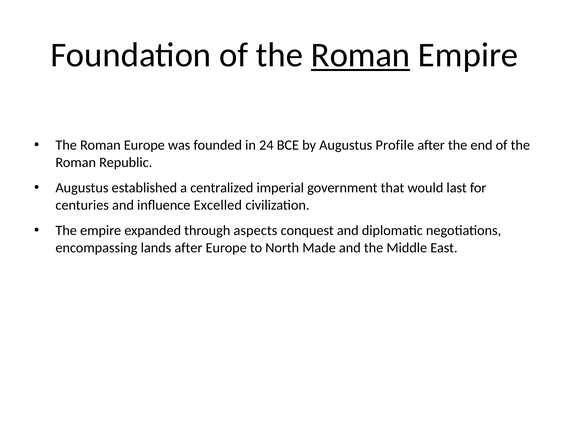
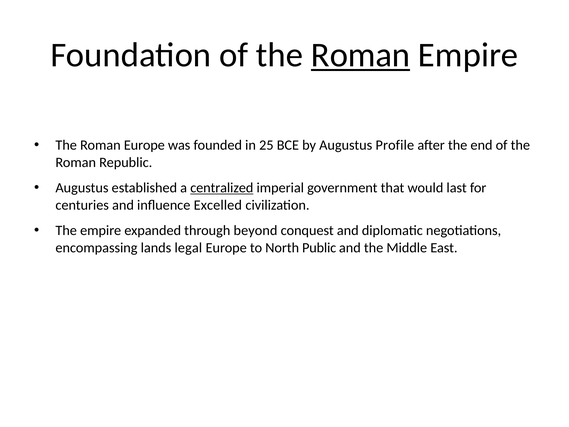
24: 24 -> 25 (266, 145)
centralized underline: none -> present (222, 188)
aspects: aspects -> beyond (255, 230)
lands after: after -> legal (188, 248)
Made: Made -> Public (319, 248)
